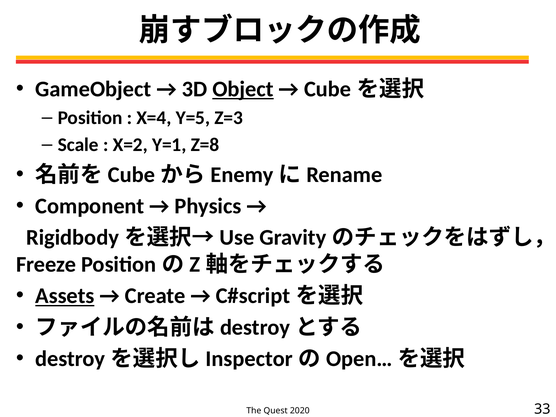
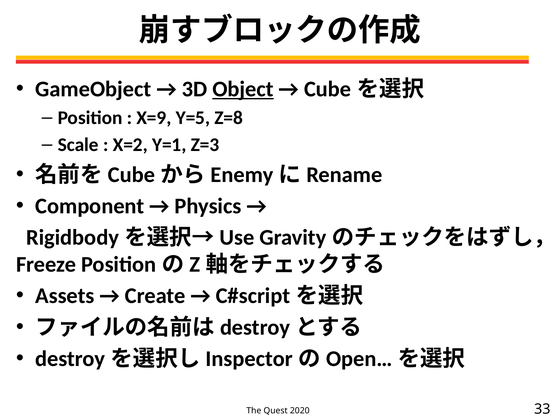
X=4: X=4 -> X=9 (154, 118)
Z=3: Z=3 -> Z=8 (229, 118)
Z=8: Z=8 -> Z=3 (205, 145)
Assets underline: present -> none (65, 296)
